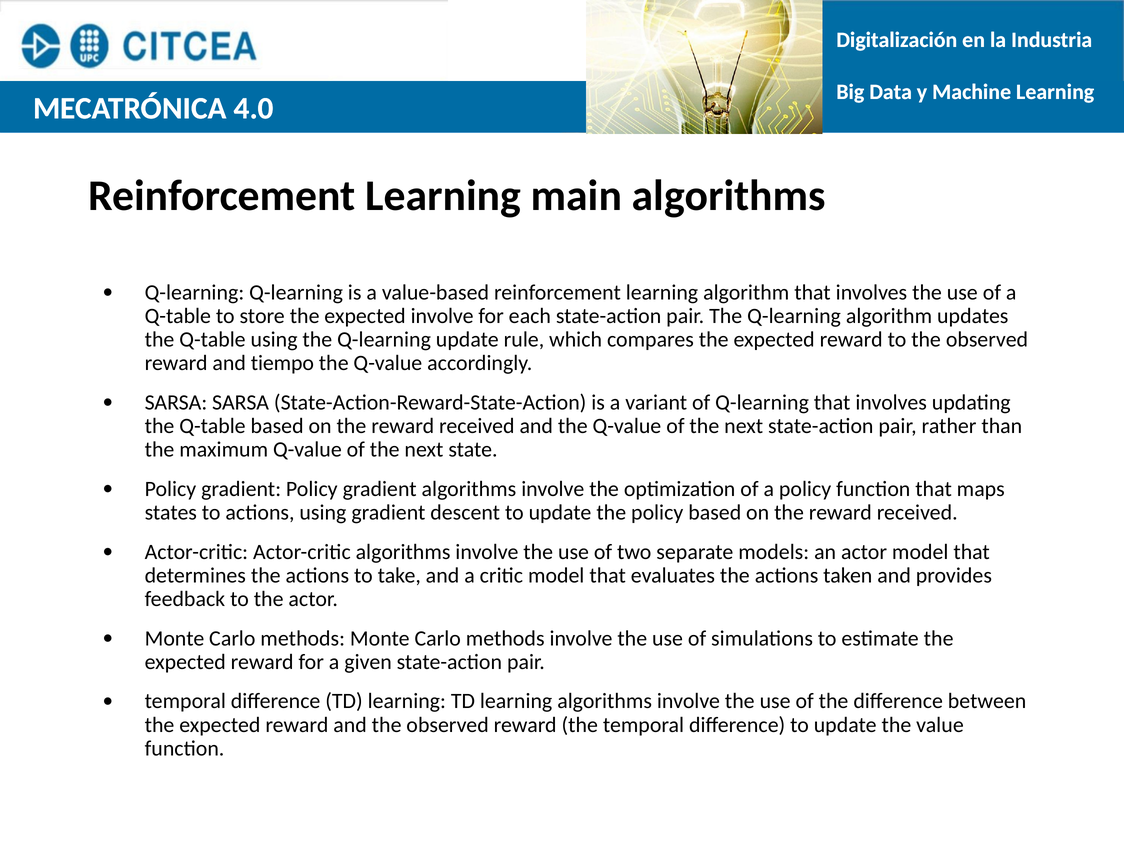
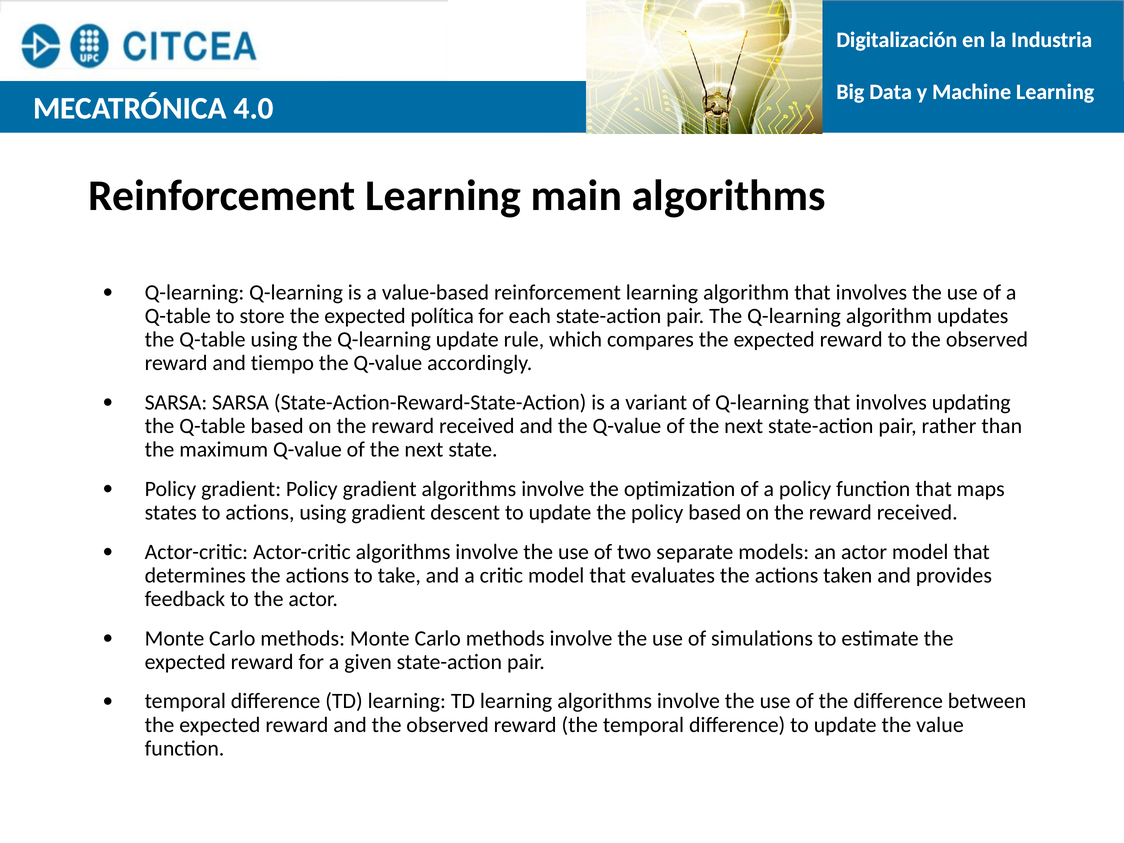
expected involve: involve -> política (442, 316)
